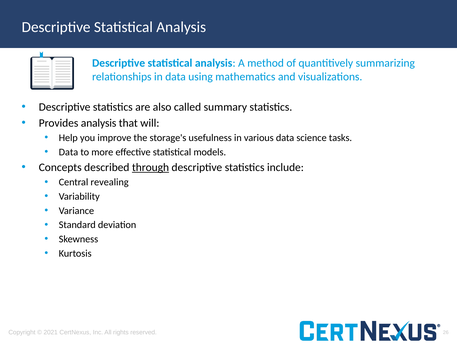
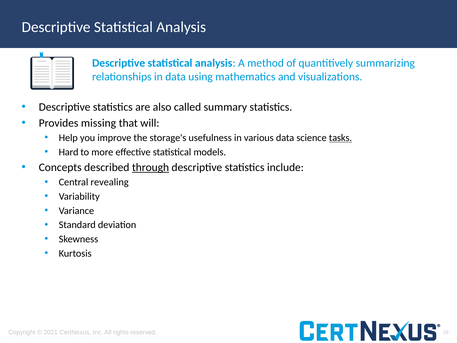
Provides analysis: analysis -> missing (99, 123)
tasks underline: none -> present (340, 138)
Data: Data -> Hard (69, 152)
